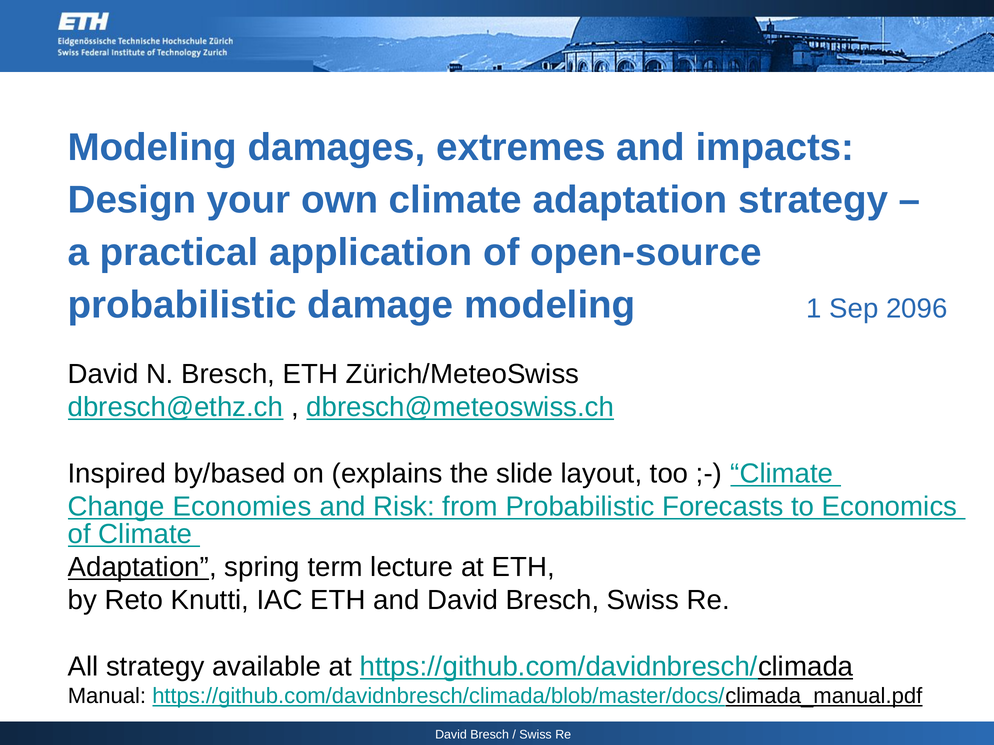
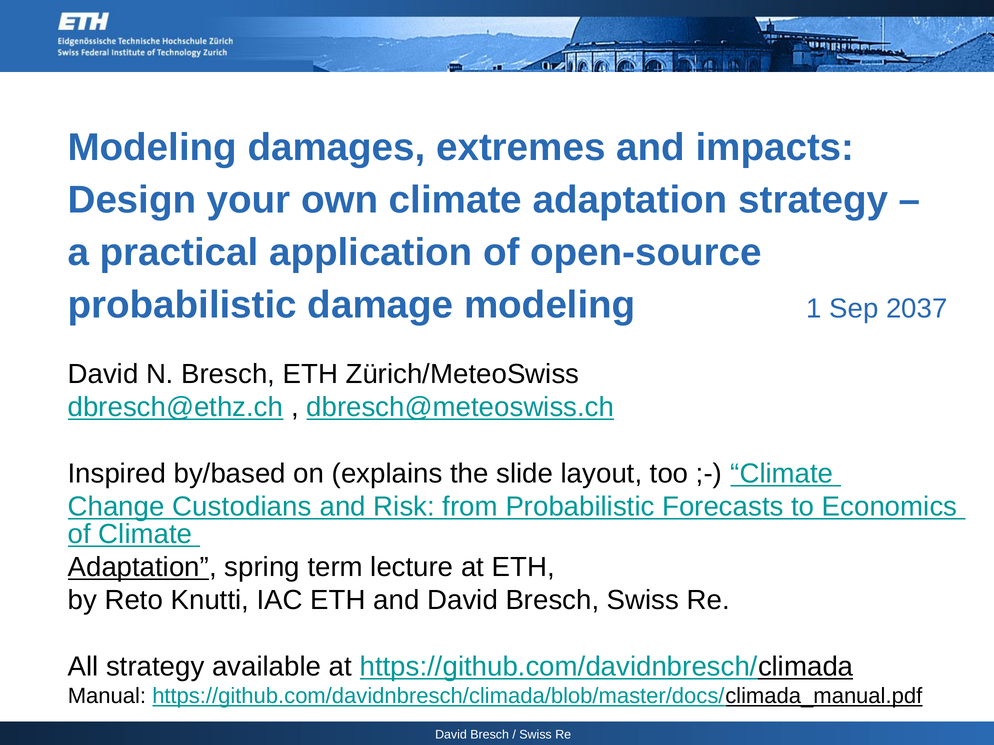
2096: 2096 -> 2037 (917, 309)
Economies: Economies -> Custodians (242, 507)
